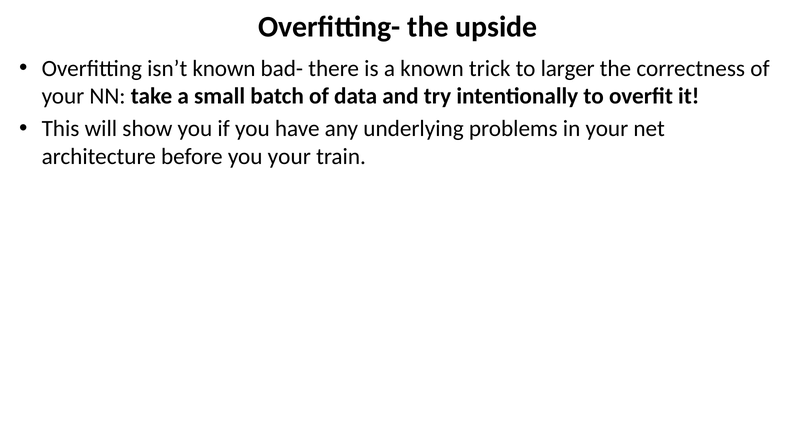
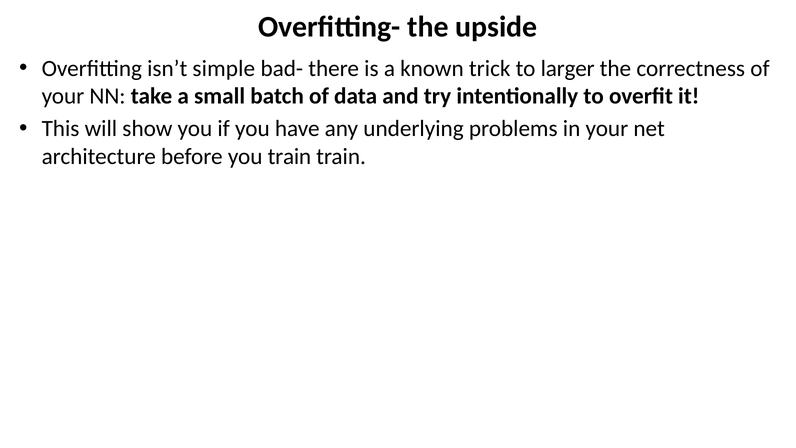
isn’t known: known -> simple (224, 68)
you your: your -> train (289, 157)
